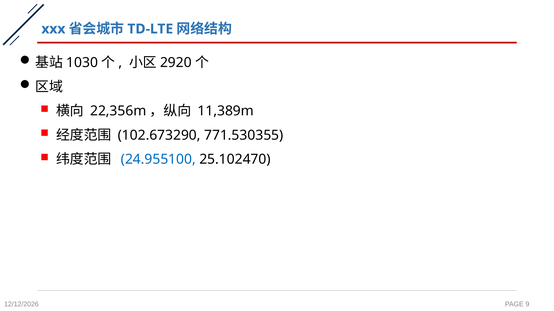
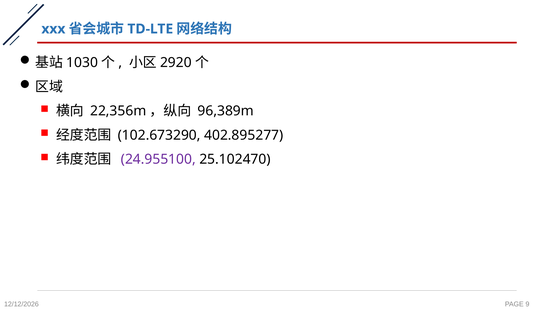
11,389m: 11,389m -> 96,389m (226, 111)
771.530355: 771.530355 -> 402.895277 (244, 135)
24.955100 colour: blue -> purple (158, 160)
